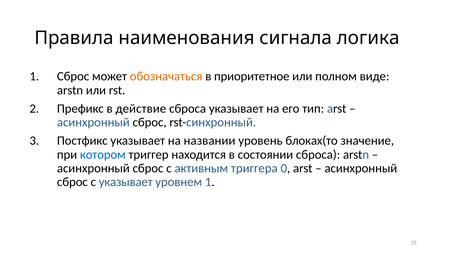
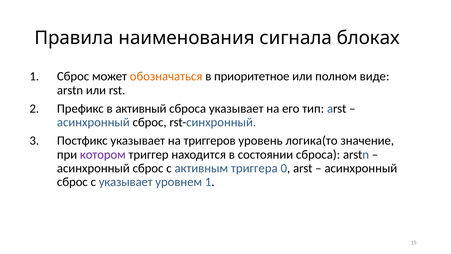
логика: логика -> блоках (368, 38)
действие: действие -> активный (141, 108)
названии: названии -> триггеров (210, 141)
блоках(то: блоках(то -> логика(то (311, 141)
котором colour: blue -> purple (103, 154)
